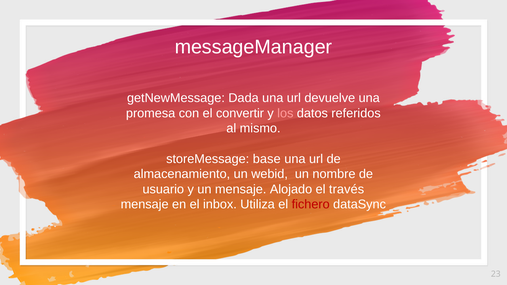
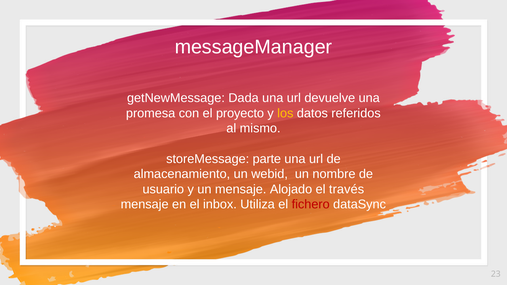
convertir: convertir -> proyecto (240, 113)
los colour: pink -> yellow (285, 113)
base: base -> parte (267, 159)
